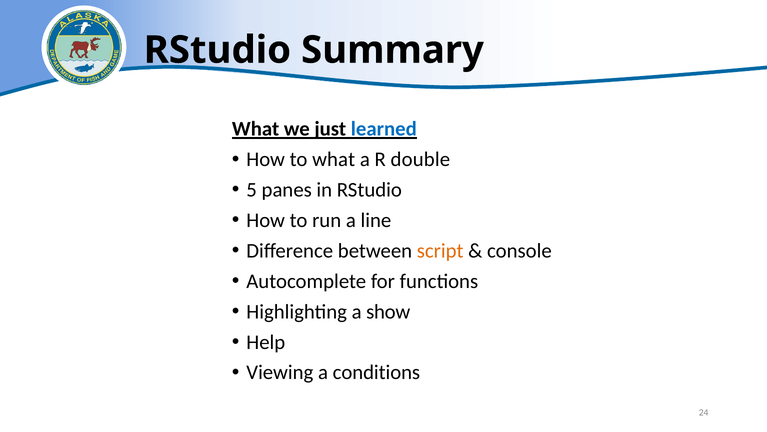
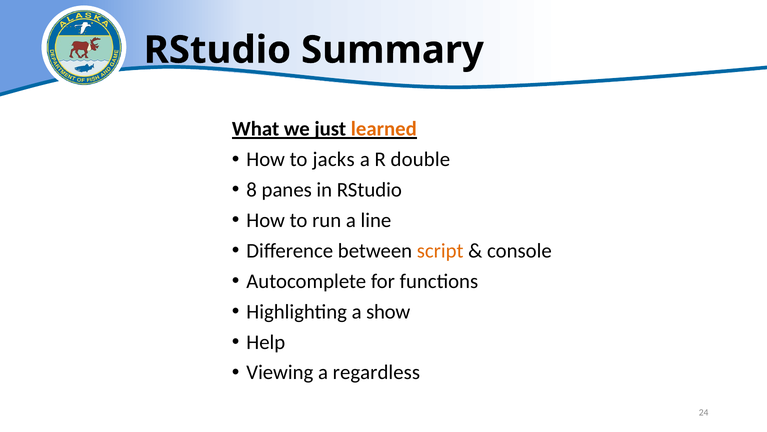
learned colour: blue -> orange (384, 129)
to what: what -> jacks (334, 159)
5: 5 -> 8 (252, 190)
conditions: conditions -> regardless (376, 372)
